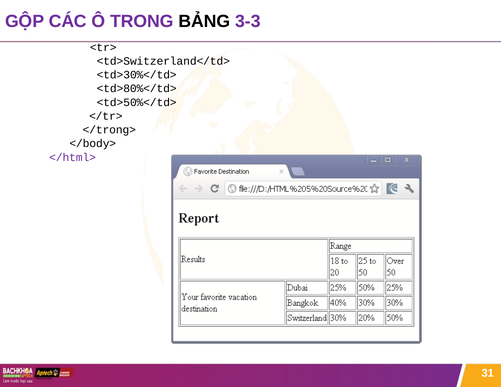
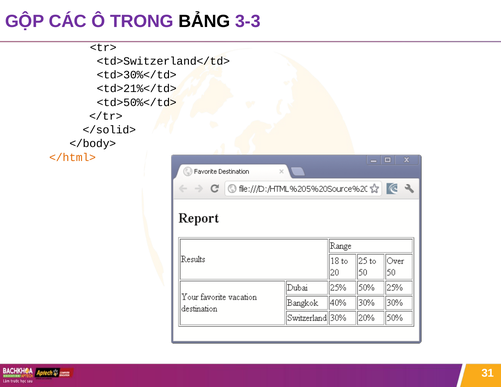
<td>80%</td>: <td>80%</td> -> <td>21%</td> (137, 89)
</trong>: </trong> -> </solid> (109, 130)
</html> colour: purple -> orange (73, 157)
